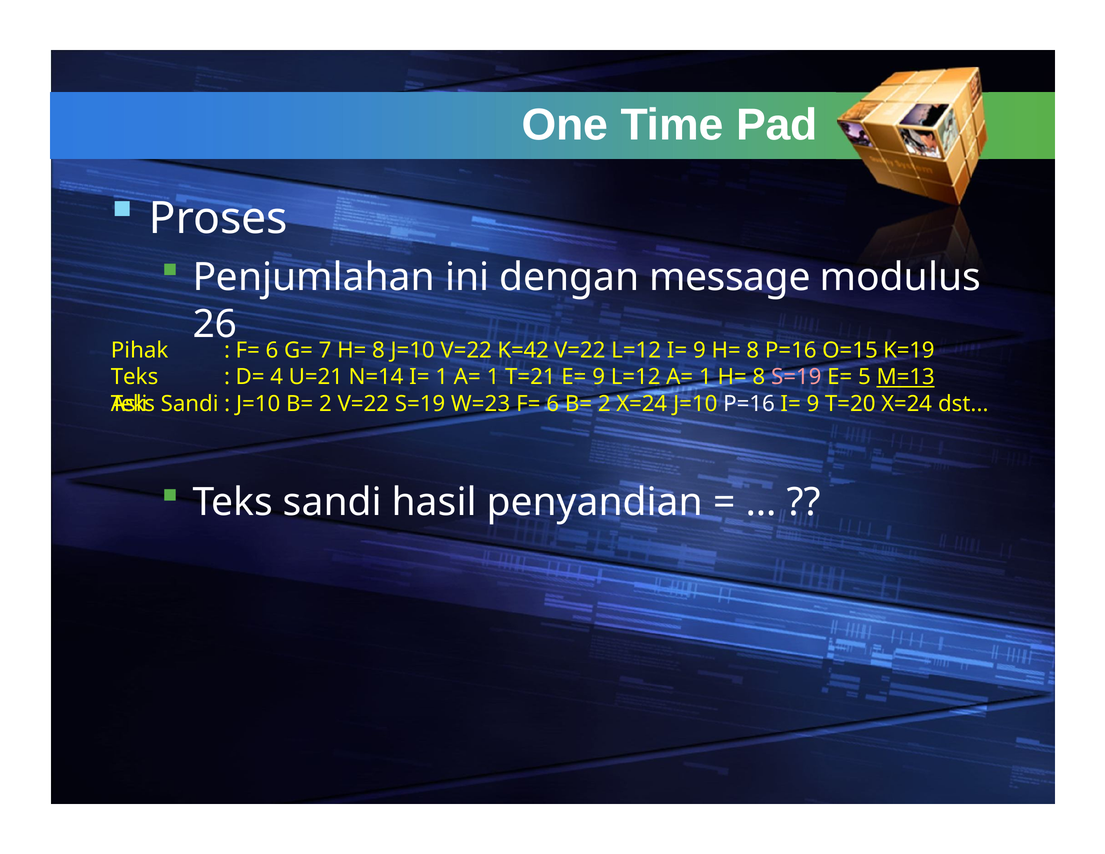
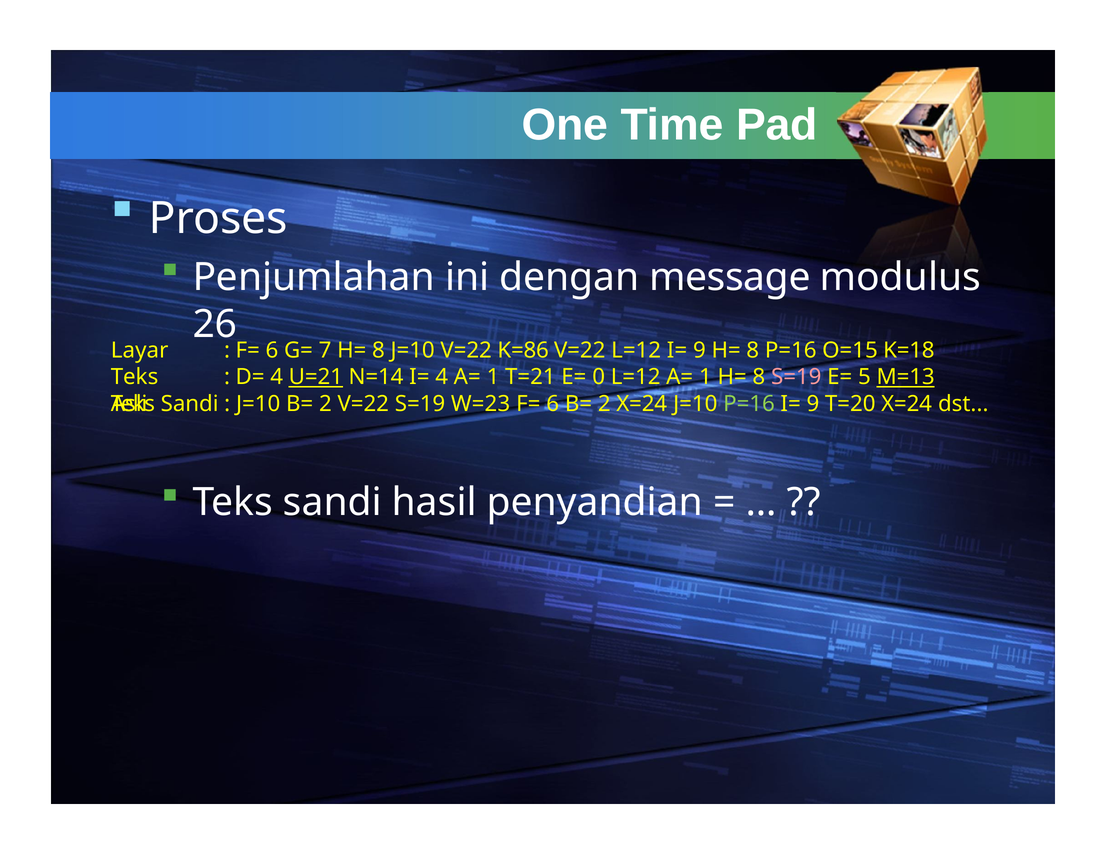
Pihak: Pihak -> Layar (140, 350)
K=42: K=42 -> K=86 (523, 350)
K=19: K=19 -> K=18 (909, 350)
U=21 underline: none -> present (316, 377)
I= 1: 1 -> 4 (442, 377)
E= 9: 9 -> 0 (599, 377)
P=16 colour: white -> light green (749, 404)
